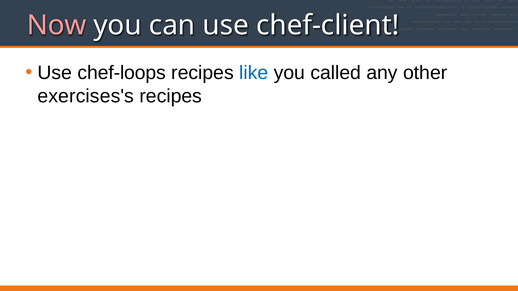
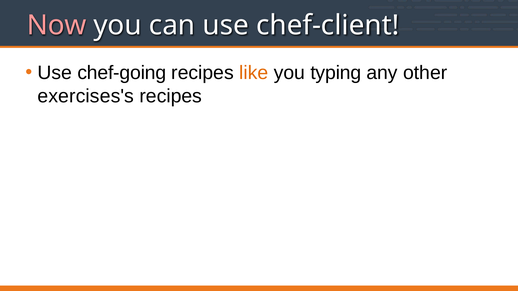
chef-loops: chef-loops -> chef-going (122, 73)
like colour: blue -> orange (254, 73)
called: called -> typing (336, 73)
